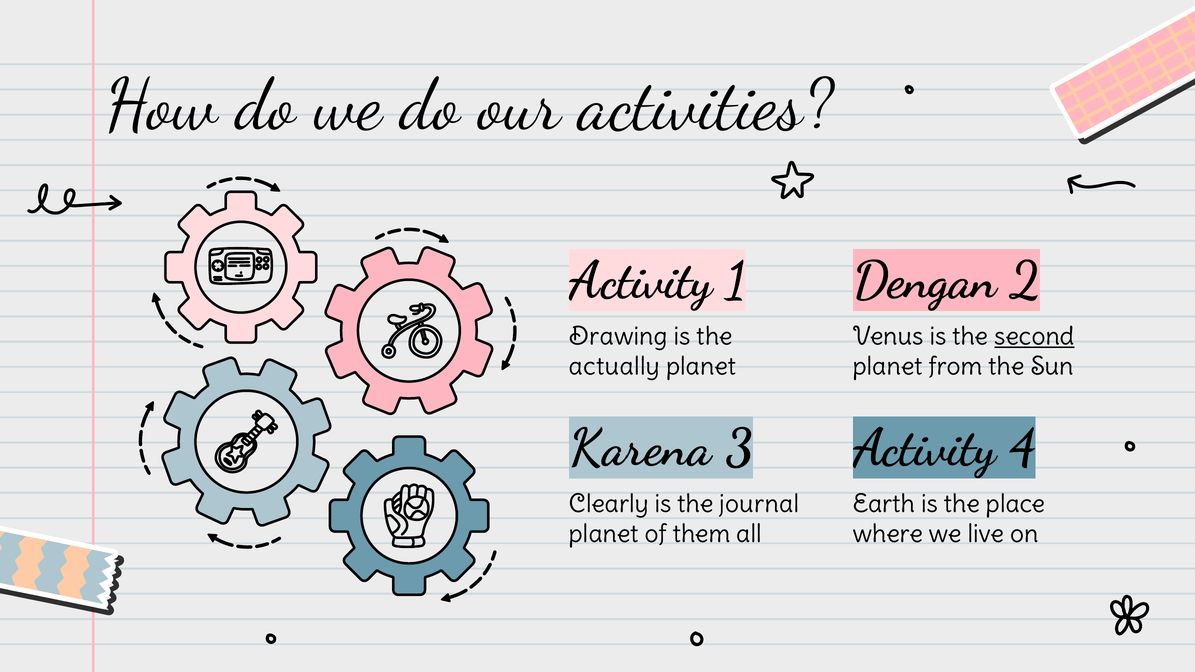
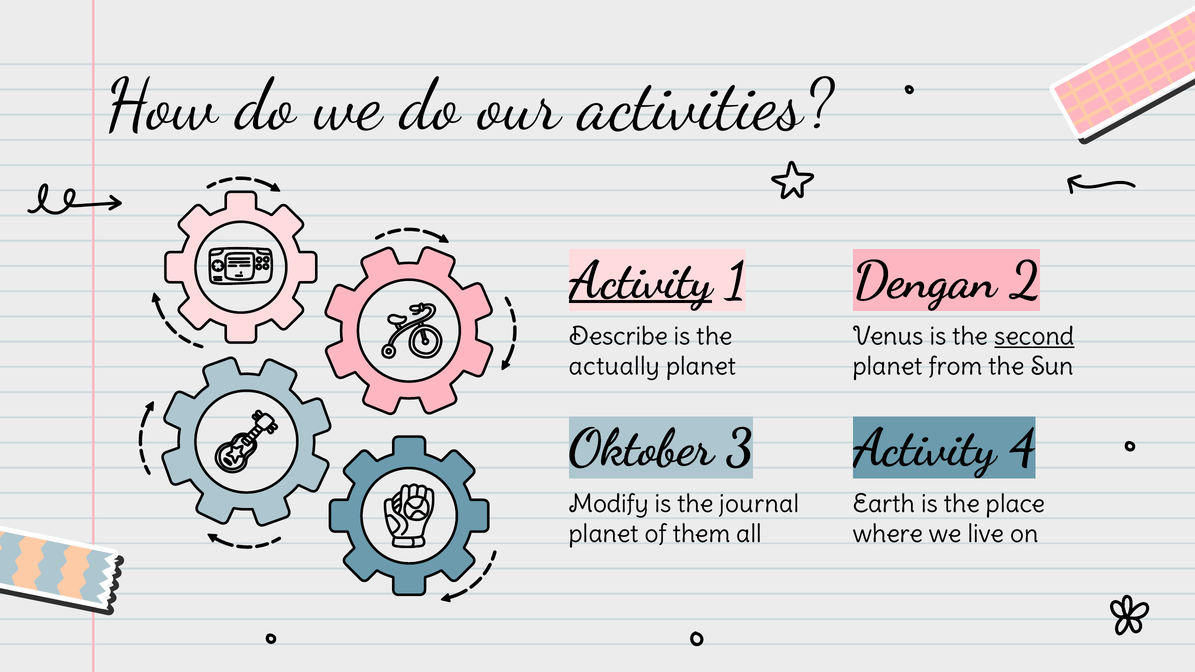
Activity underline: none -> present (641, 280)
Drawing: Drawing -> Describe (618, 337)
Karena: Karena -> Oktober (641, 447)
Clearly: Clearly -> Modify (609, 504)
